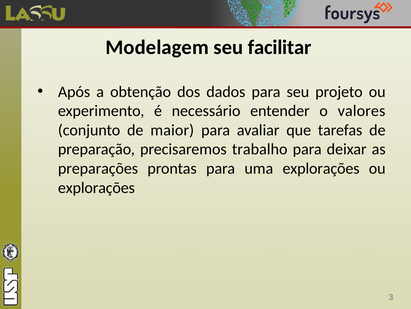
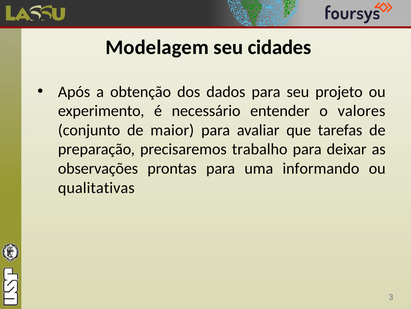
facilitar: facilitar -> cidades (280, 47)
preparações: preparações -> observações (98, 168)
uma explorações: explorações -> informando (321, 168)
explorações: explorações -> qualitativas (96, 187)
